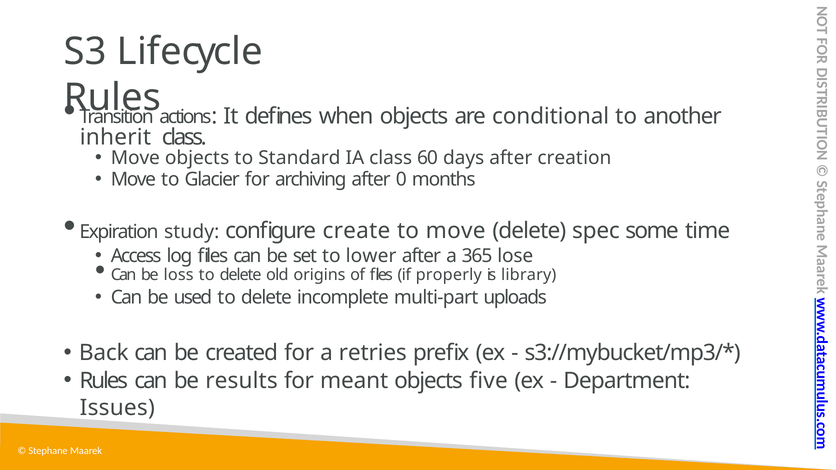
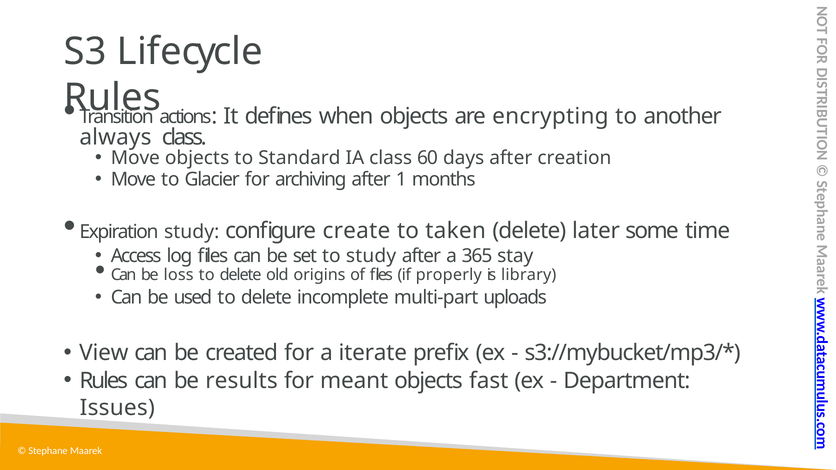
conditional: conditional -> encrypting (550, 116)
inherit: inherit -> always (115, 137)
0: 0 -> 1 (401, 179)
to move: move -> taken (456, 231)
spec: spec -> later (596, 231)
to lower: lower -> study (371, 256)
lose: lose -> stay (515, 256)
Back: Back -> View (104, 353)
retries: retries -> iterate (373, 353)
five: five -> fast (489, 381)
